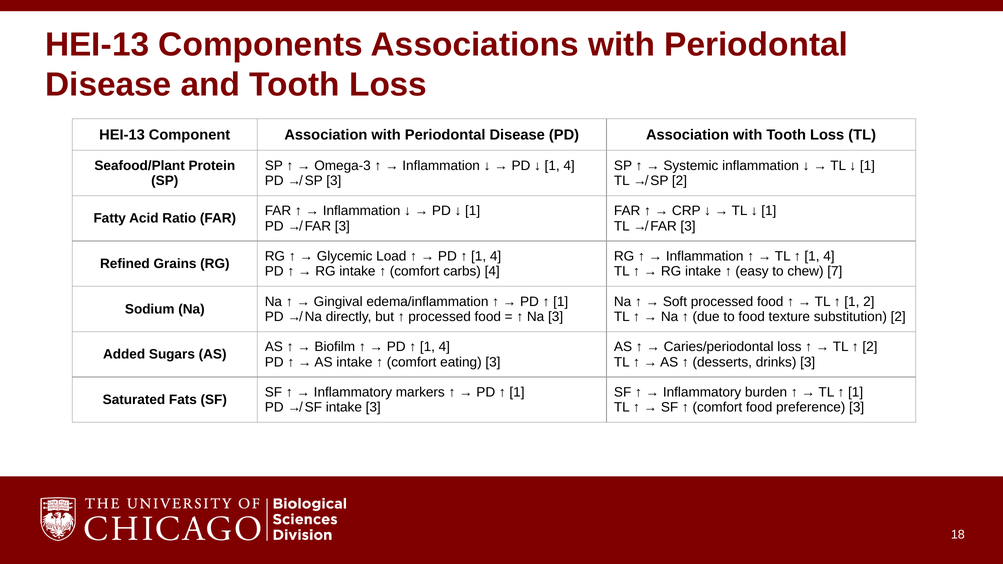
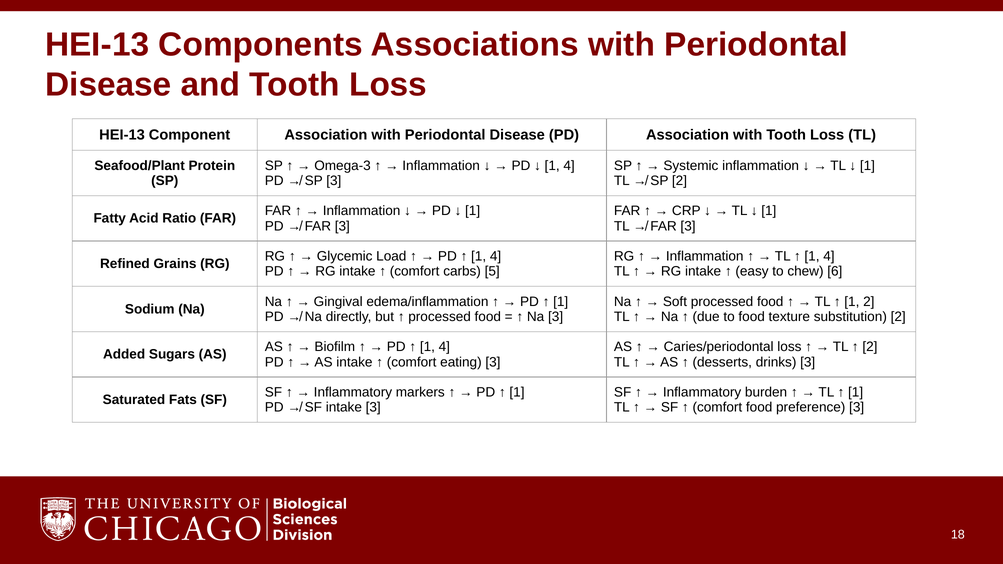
carbs 4: 4 -> 5 (492, 271)
7: 7 -> 6 (835, 271)
